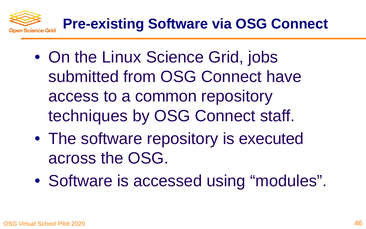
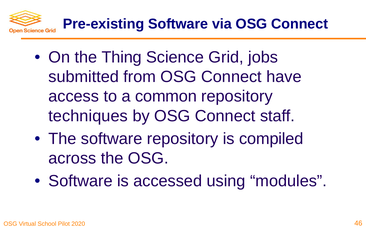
Linux: Linux -> Thing (122, 57)
executed: executed -> compiled (271, 139)
